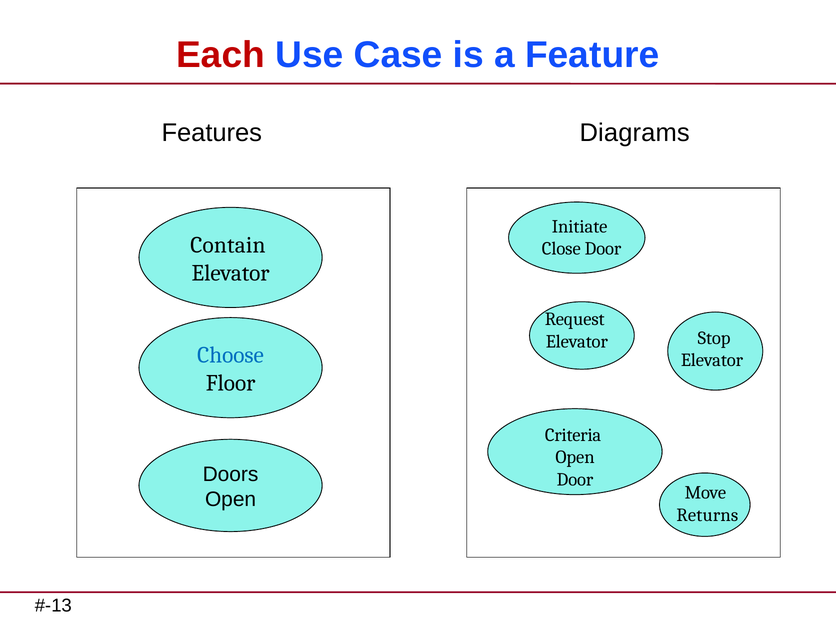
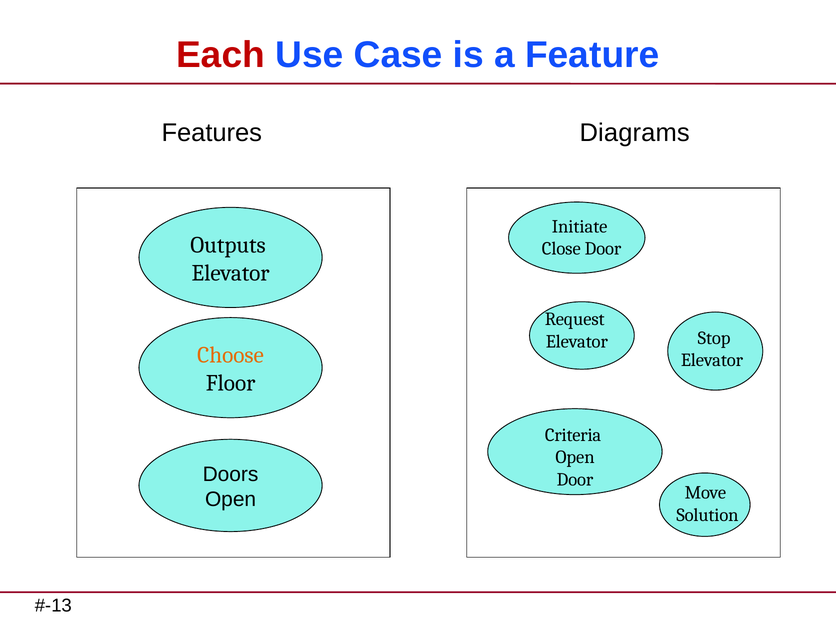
Contain: Contain -> Outputs (228, 245)
Choose colour: blue -> orange (231, 355)
Returns: Returns -> Solution (707, 515)
